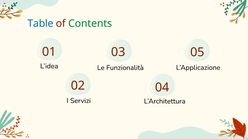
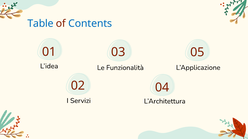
Contents colour: green -> blue (90, 24)
